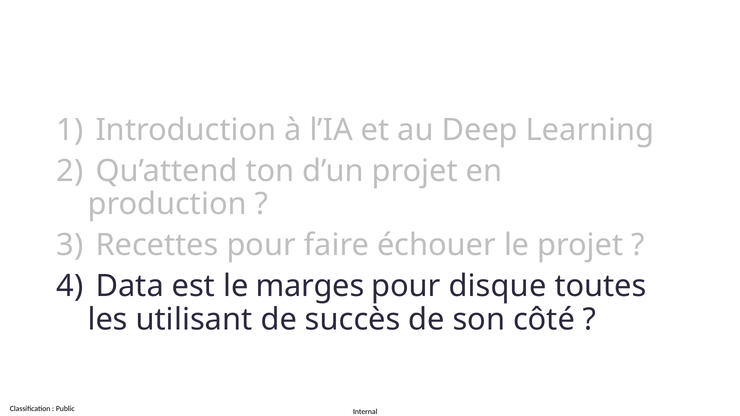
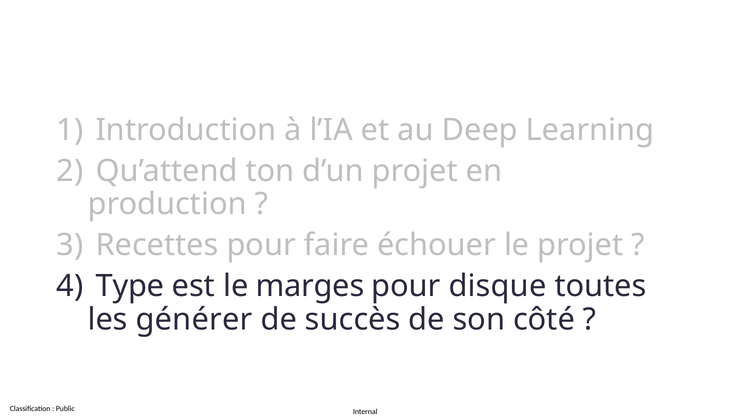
Data: Data -> Type (130, 286)
utilisant: utilisant -> générer (194, 320)
